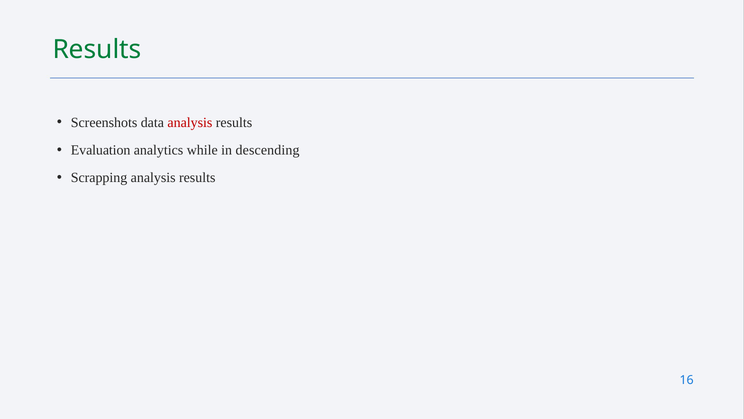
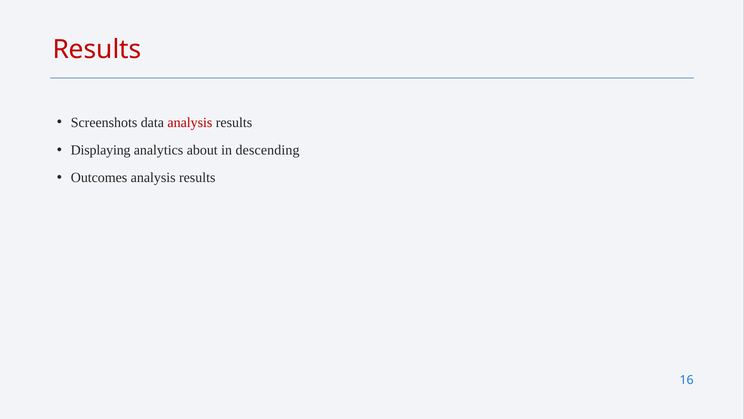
Results colour: green -> red (97, 50)
Evaluation: Evaluation -> Displaying (101, 150)
while: while -> about (202, 150)
Scrapping: Scrapping -> Outcomes (99, 178)
